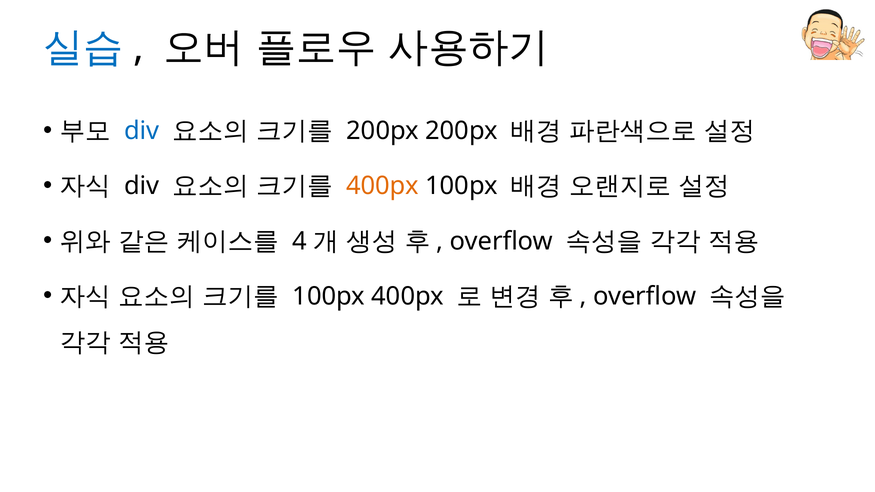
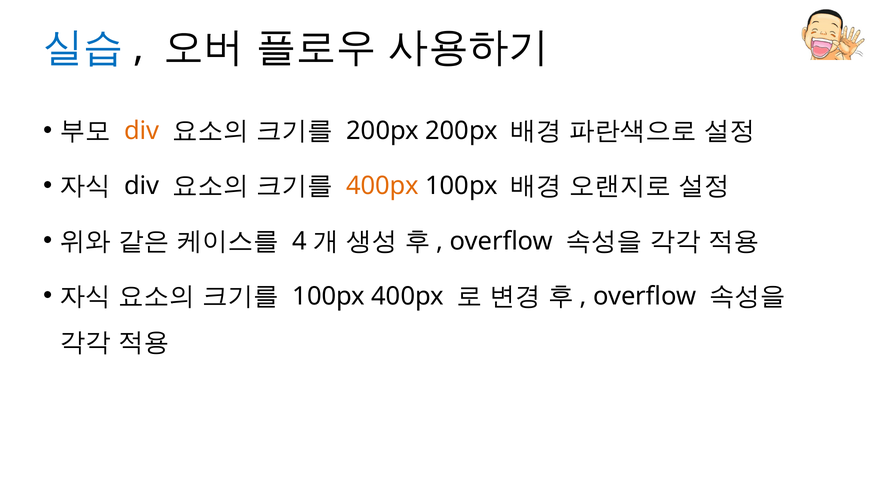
div colour: blue -> orange (142, 131)
